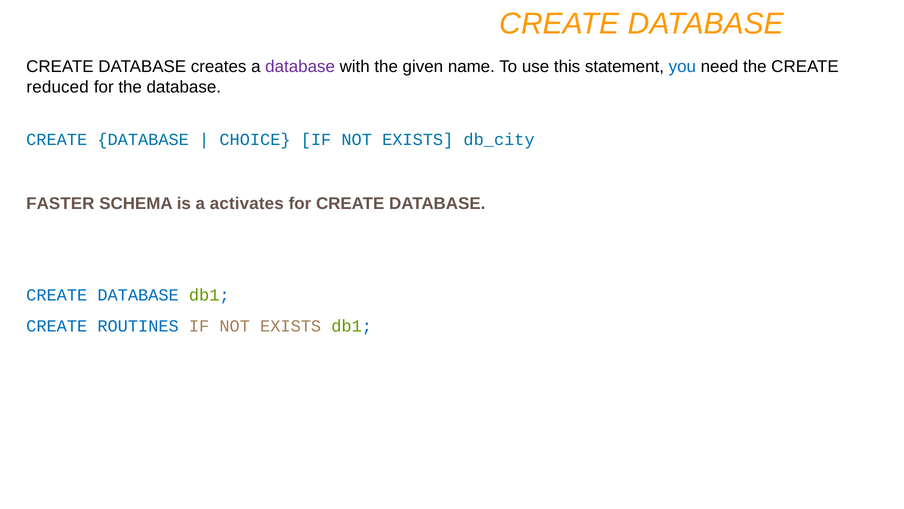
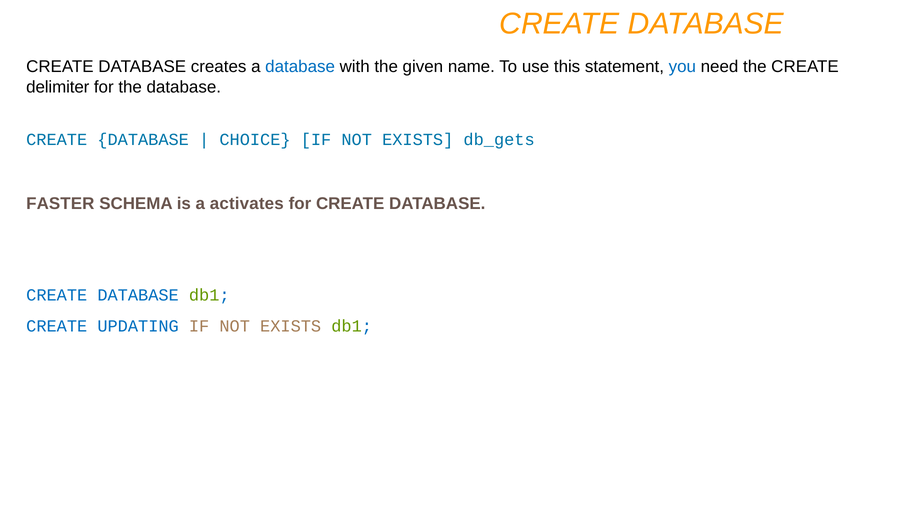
database colour: purple -> blue (300, 67)
reduced: reduced -> delimiter (58, 87)
db_city: db_city -> db_gets (499, 139)
ROUTINES: ROUTINES -> UPDATING (138, 326)
